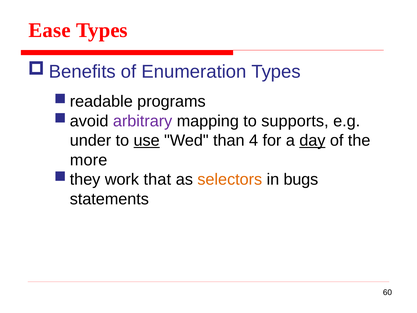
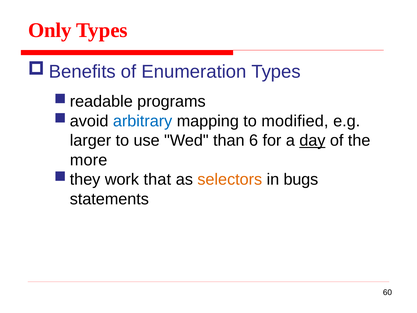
Ease: Ease -> Only (50, 30)
arbitrary colour: purple -> blue (143, 121)
supports: supports -> modified (295, 121)
under: under -> larger (90, 140)
use underline: present -> none (147, 140)
4: 4 -> 6 (254, 140)
